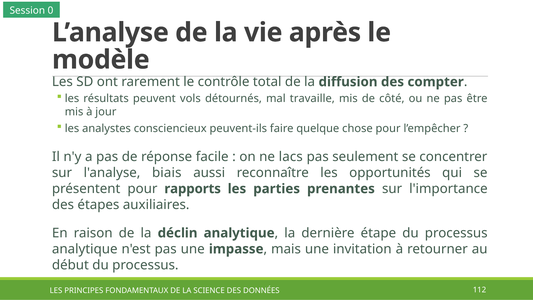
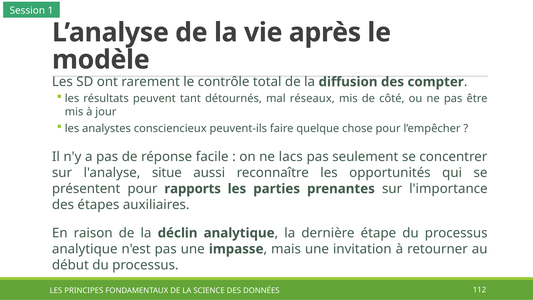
0: 0 -> 1 (50, 10)
vols: vols -> tant (190, 99)
travaille: travaille -> réseaux (312, 99)
biais: biais -> situe (167, 173)
